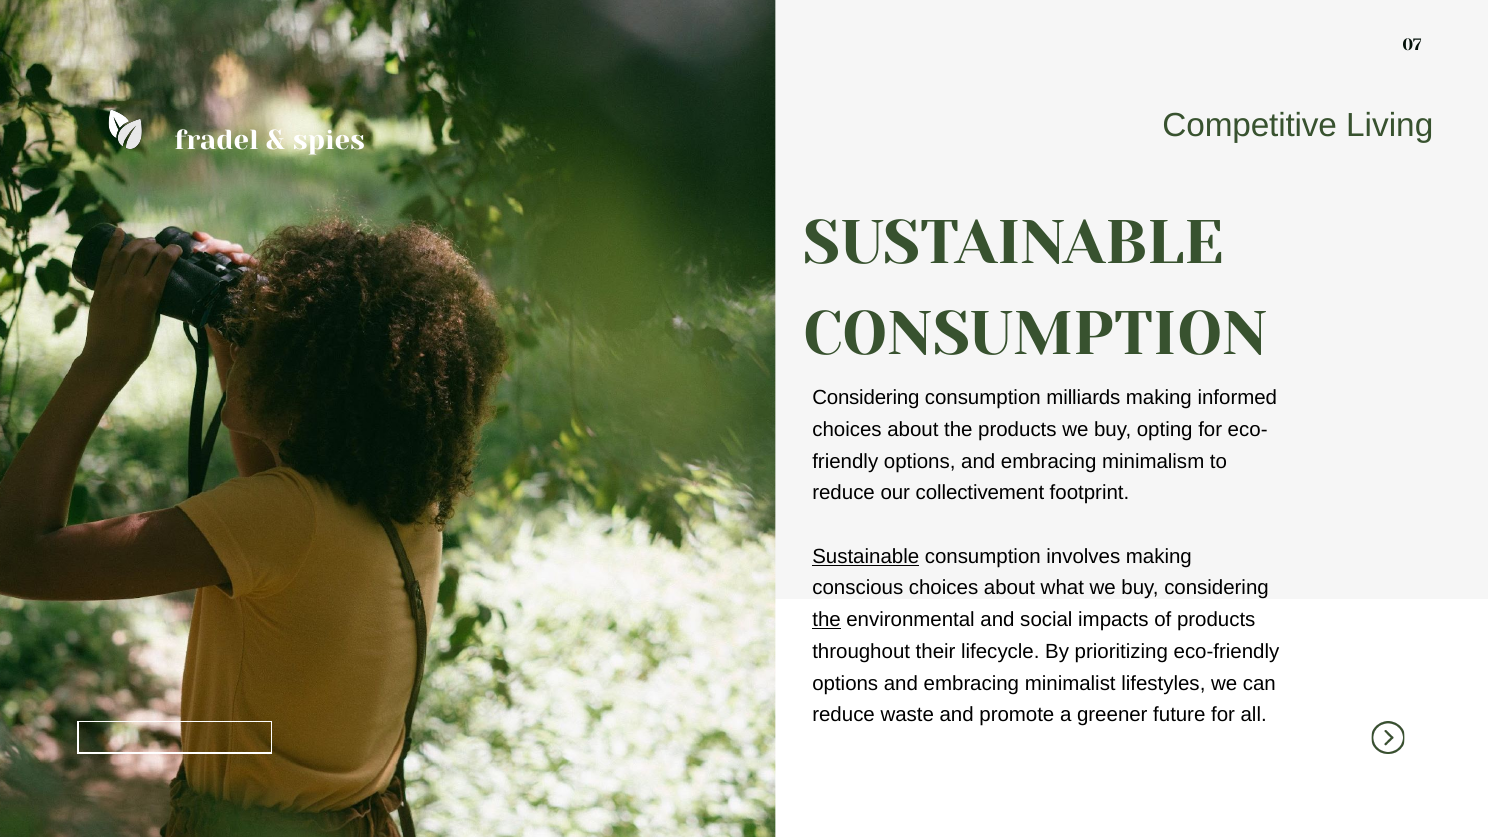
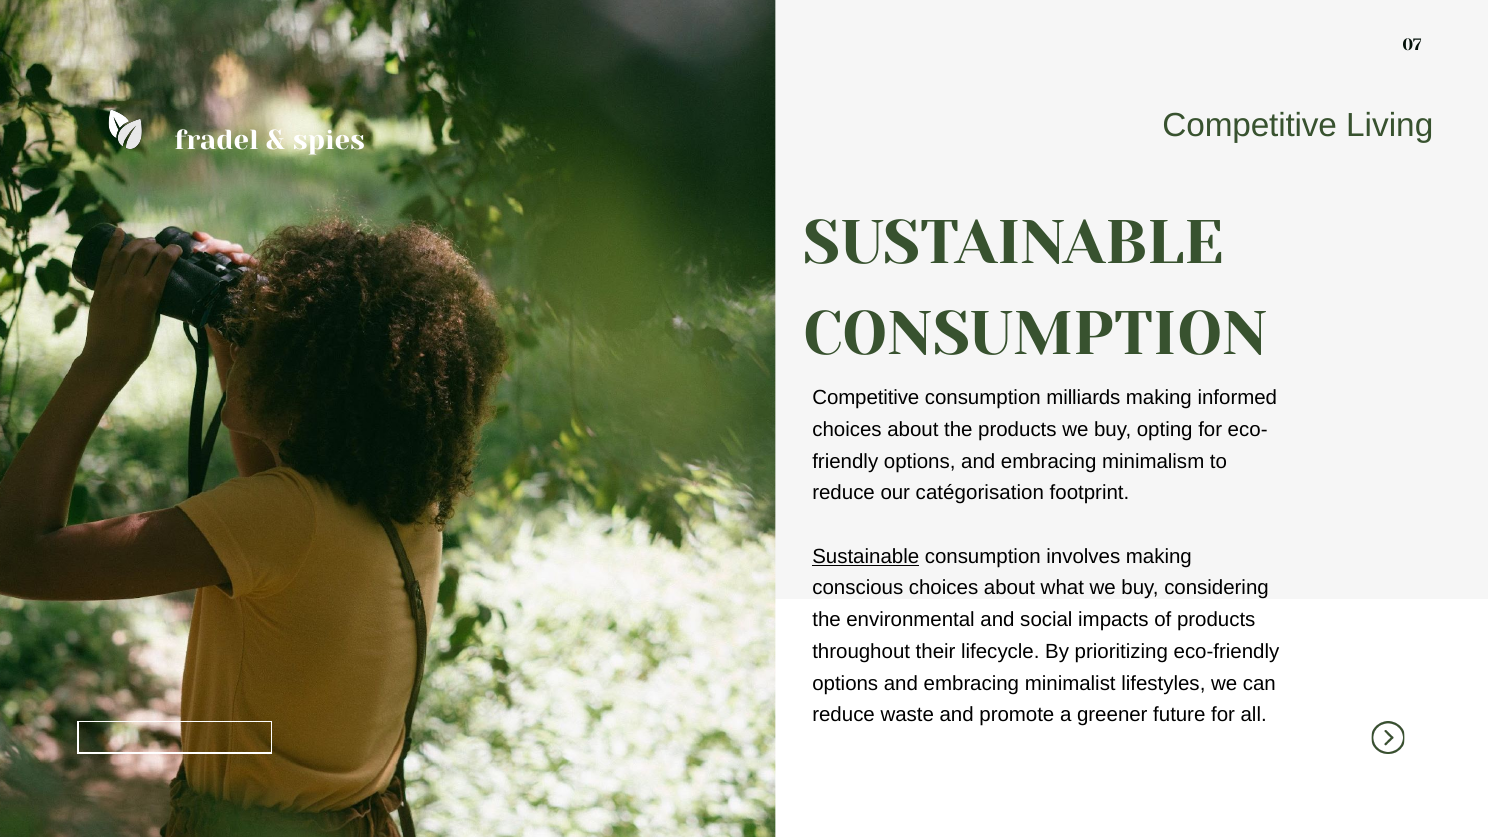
Considering: Considering -> Competitive (866, 398)
collectivement: collectivement -> catégorisation (980, 493)
the underline: present -> none (827, 620)
